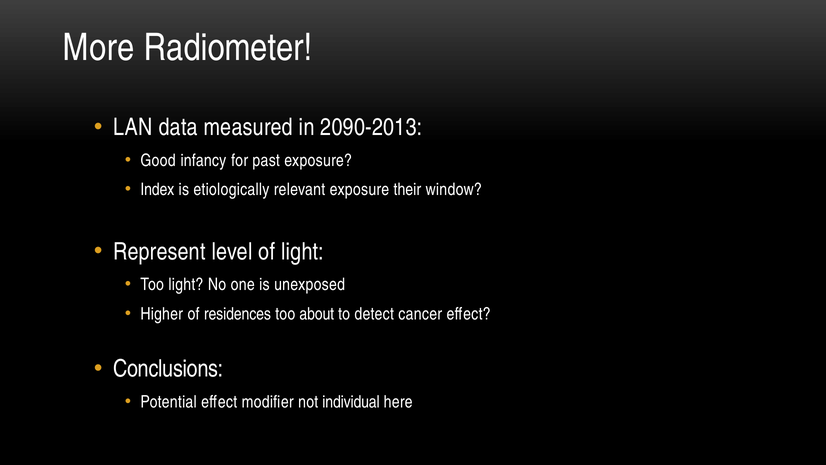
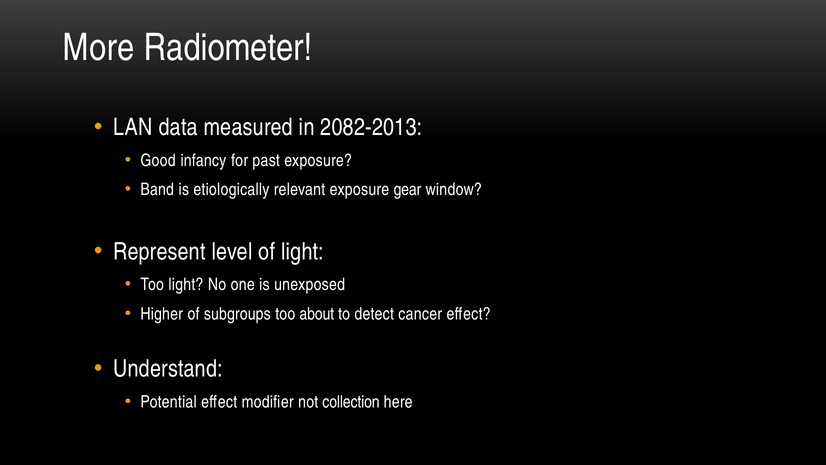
2090-2013: 2090-2013 -> 2082-2013 (371, 127)
Index: Index -> Band (157, 190)
their: their -> gear (407, 190)
residences: residences -> subgroups (237, 314)
Conclusions: Conclusions -> Understand (168, 369)
individual: individual -> collection (351, 402)
